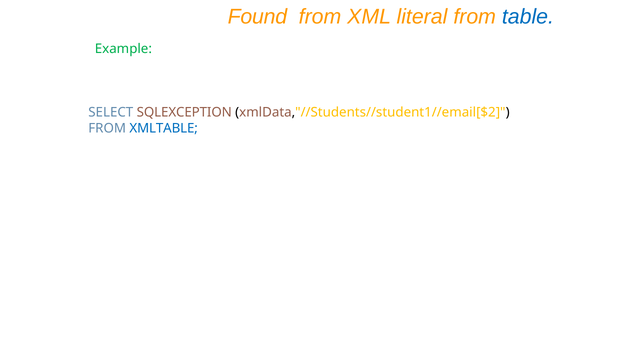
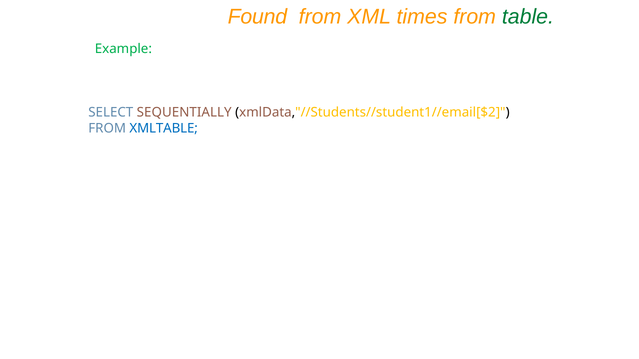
literal: literal -> times (422, 17)
table colour: blue -> green (528, 17)
SQLEXCEPTION: SQLEXCEPTION -> SEQUENTIALLY (184, 113)
